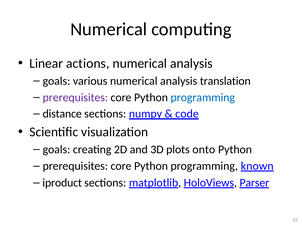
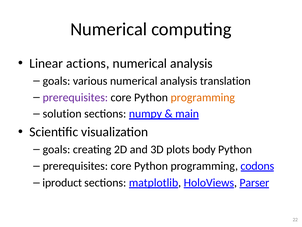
programming colour: blue -> orange (203, 97)
distance: distance -> solution (62, 114)
code: code -> main (187, 114)
onto: onto -> body (204, 149)
known: known -> codons (257, 166)
